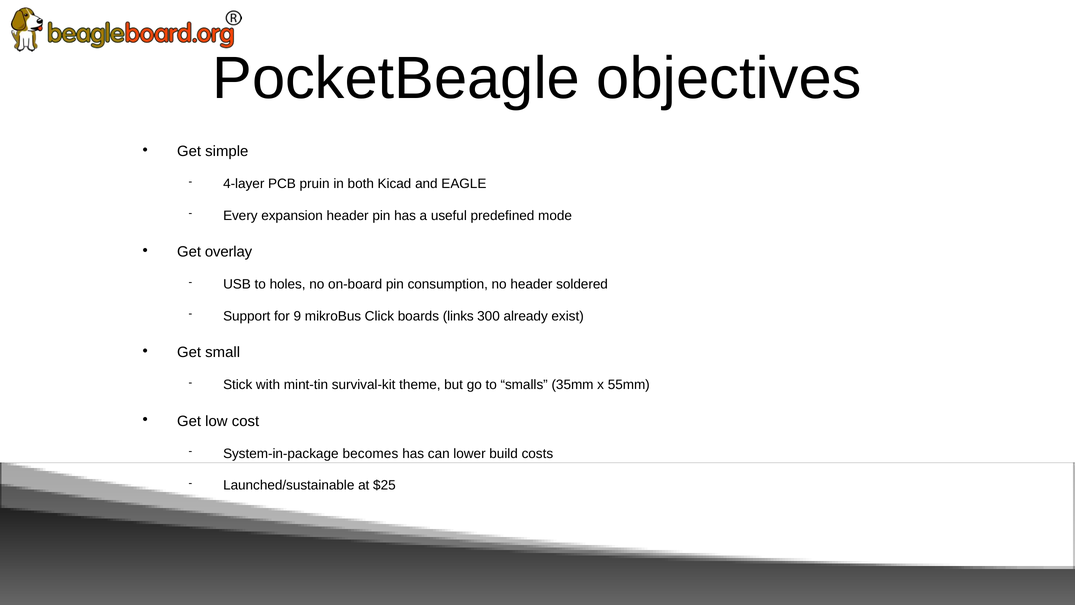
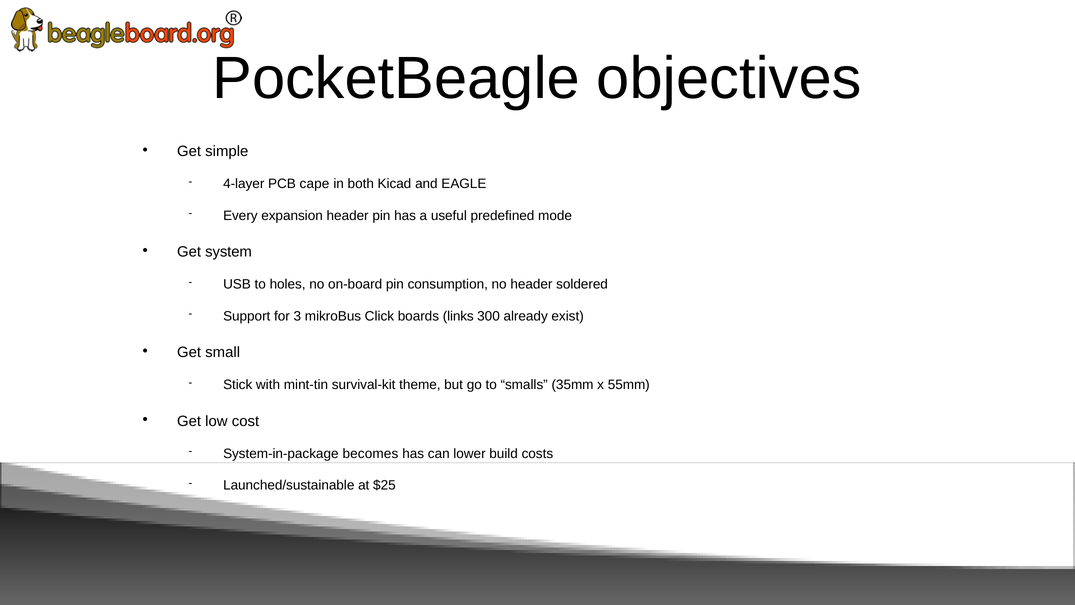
pruin: pruin -> cape (314, 184)
overlay: overlay -> system (229, 252)
9: 9 -> 3 (297, 316)
